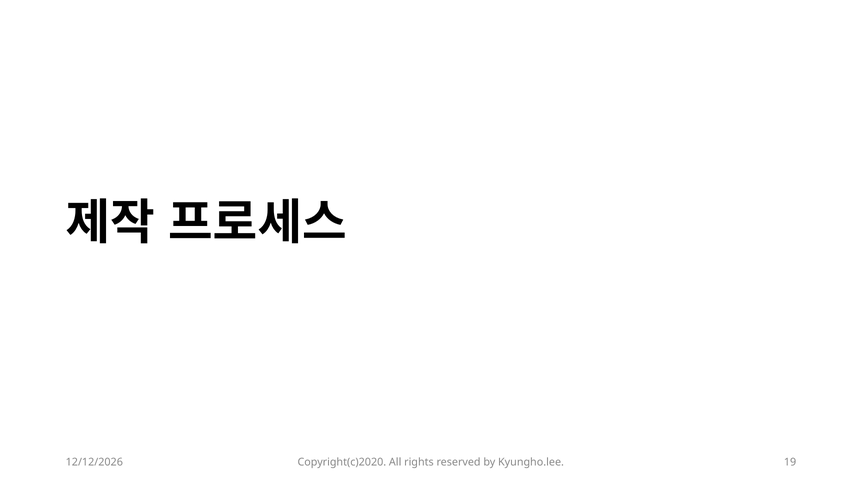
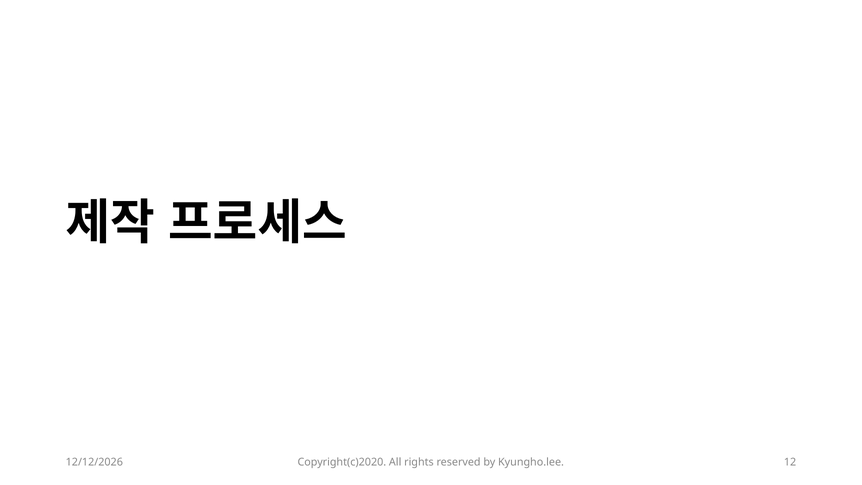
19: 19 -> 12 (790, 462)
